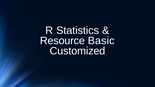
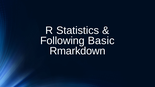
Resource: Resource -> Following (62, 41)
Customized: Customized -> Rmarkdown (78, 51)
